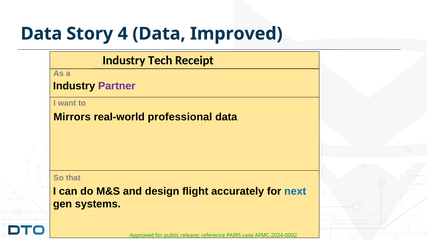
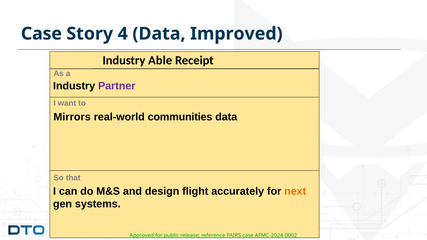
Data: Data -> Case (41, 34)
Tech: Tech -> Able (160, 60)
professional: professional -> communities (180, 117)
next colour: blue -> orange (295, 191)
